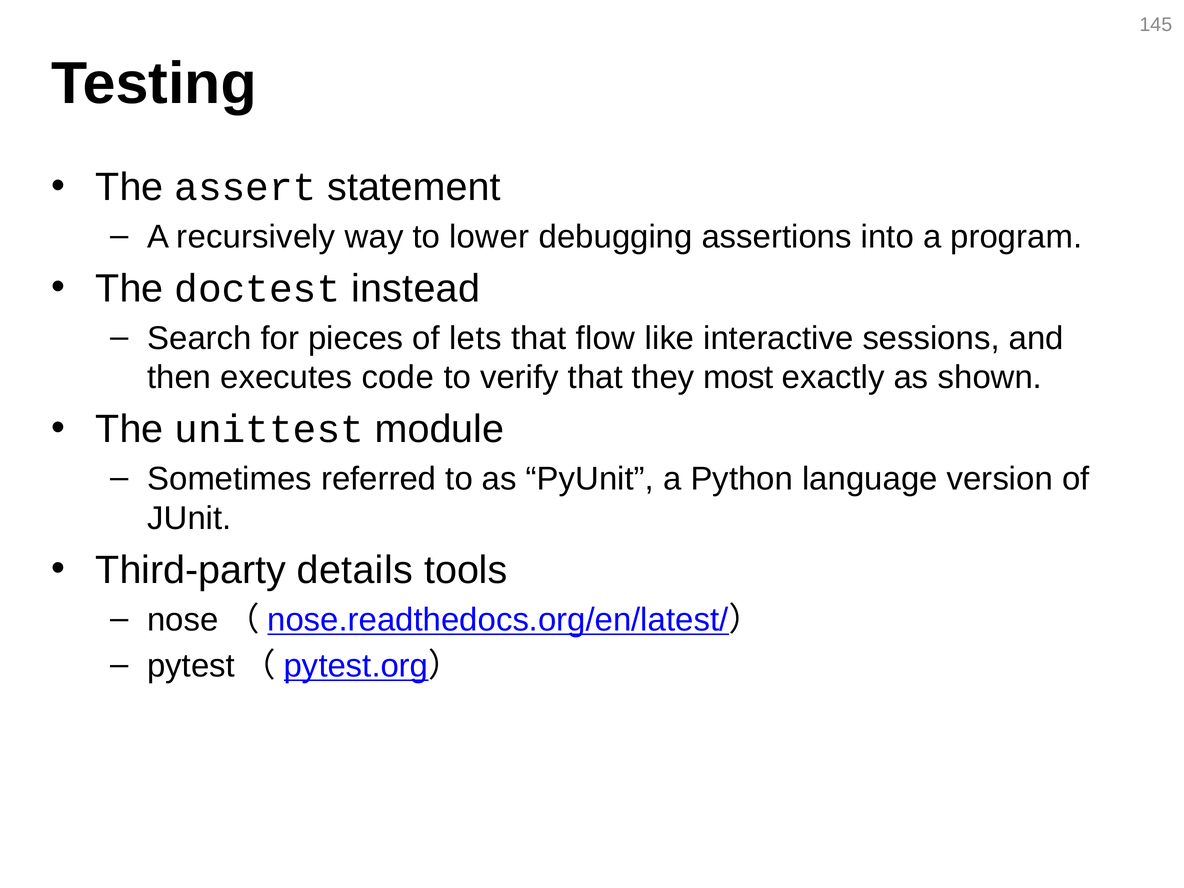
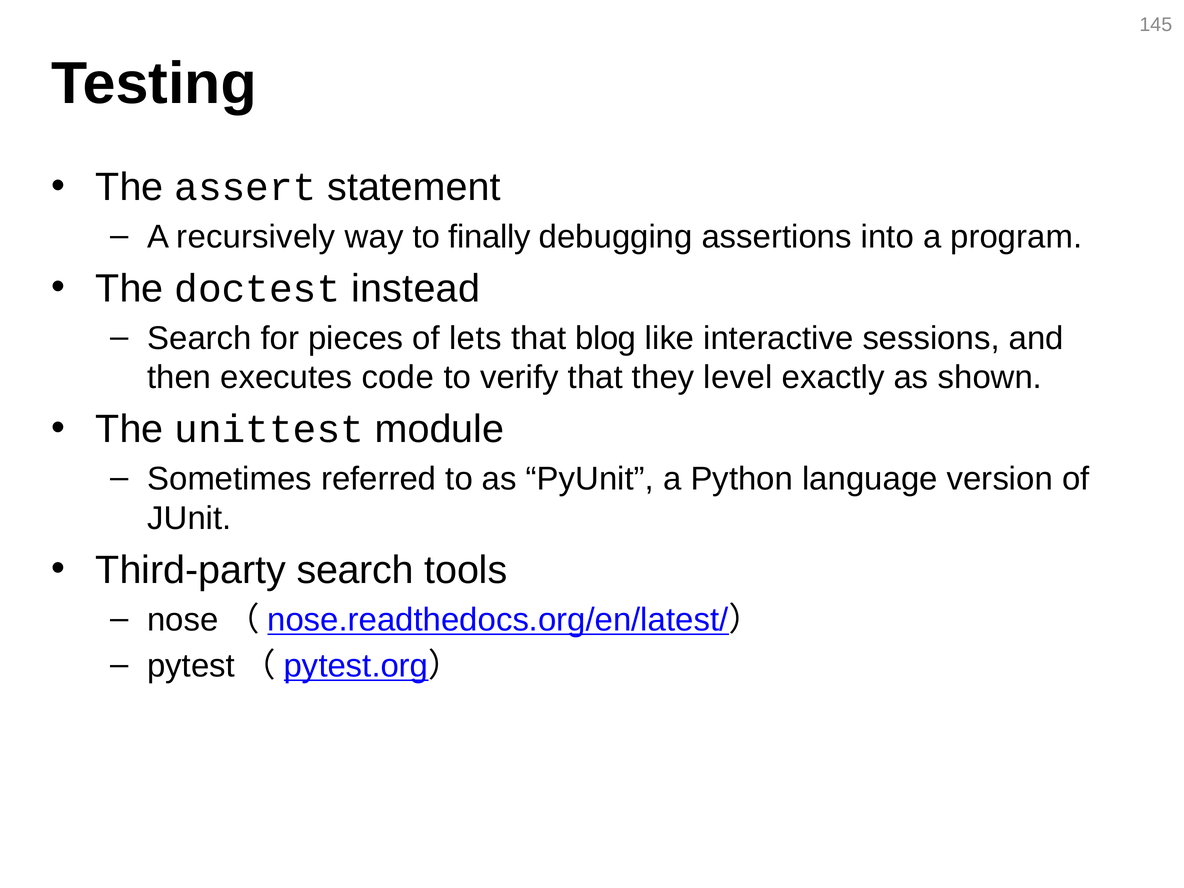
lower: lower -> finally (489, 237)
flow: flow -> blog (606, 338)
most: most -> level (738, 378)
Third-party details: details -> search (355, 570)
